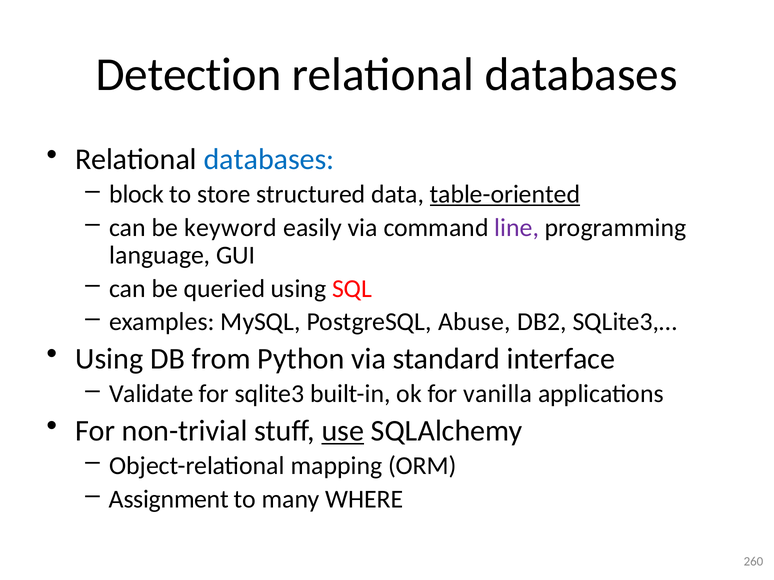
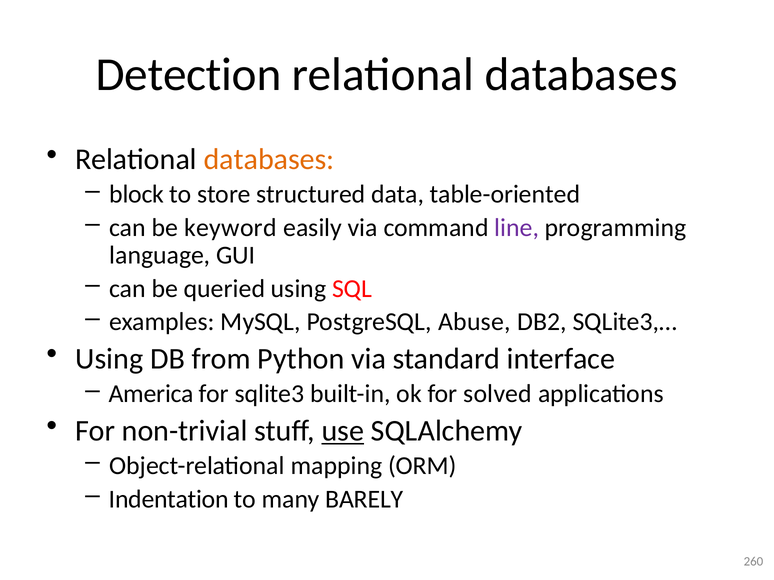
databases colour: blue -> orange (269, 159)
table-oriented underline: present -> none (505, 195)
Validate: Validate -> America (151, 394)
vanilla: vanilla -> solved (498, 394)
Assignment: Assignment -> Indentation (169, 499)
WHERE: WHERE -> BARELY (364, 499)
